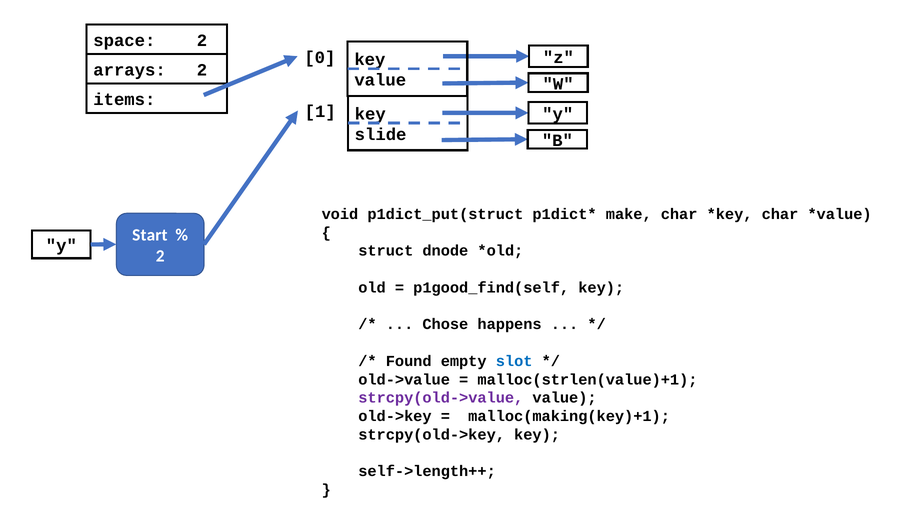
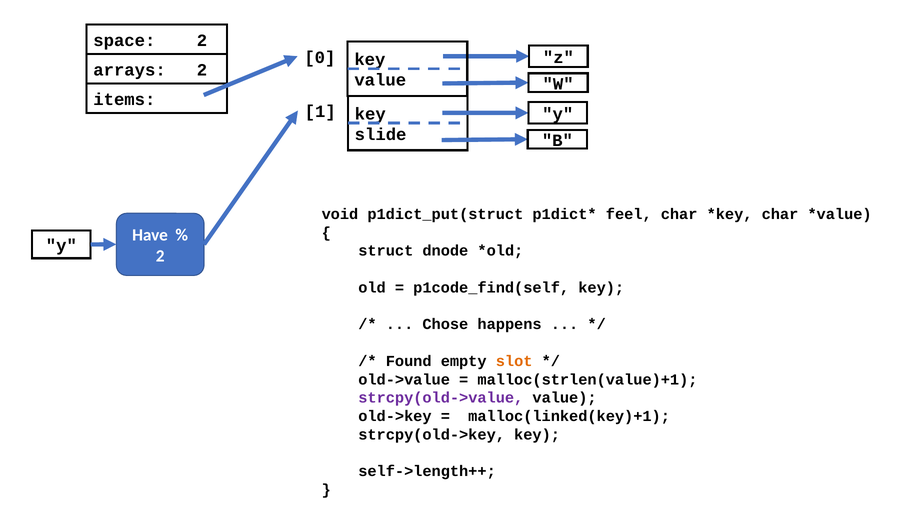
make: make -> feel (629, 214)
Start: Start -> Have (150, 235)
p1good_find(self: p1good_find(self -> p1code_find(self (491, 288)
slot colour: blue -> orange (514, 361)
malloc(making(key)+1: malloc(making(key)+1 -> malloc(linked(key)+1 (569, 417)
